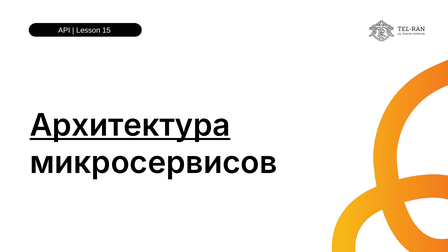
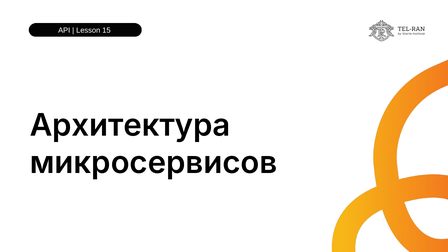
Архитектура underline: present -> none (130, 126)
